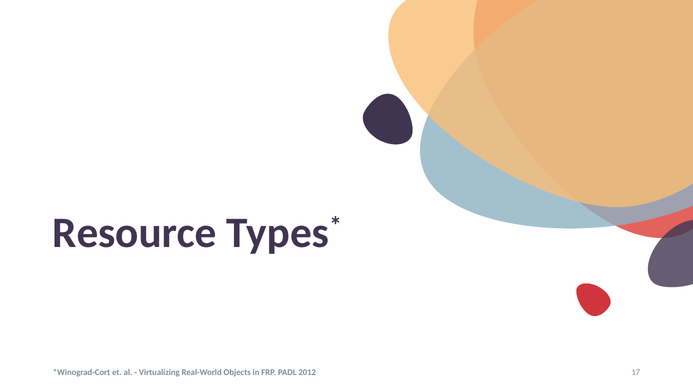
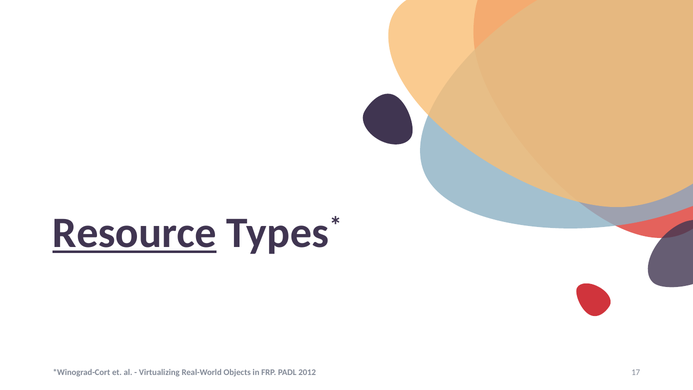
Resource underline: none -> present (135, 233)
